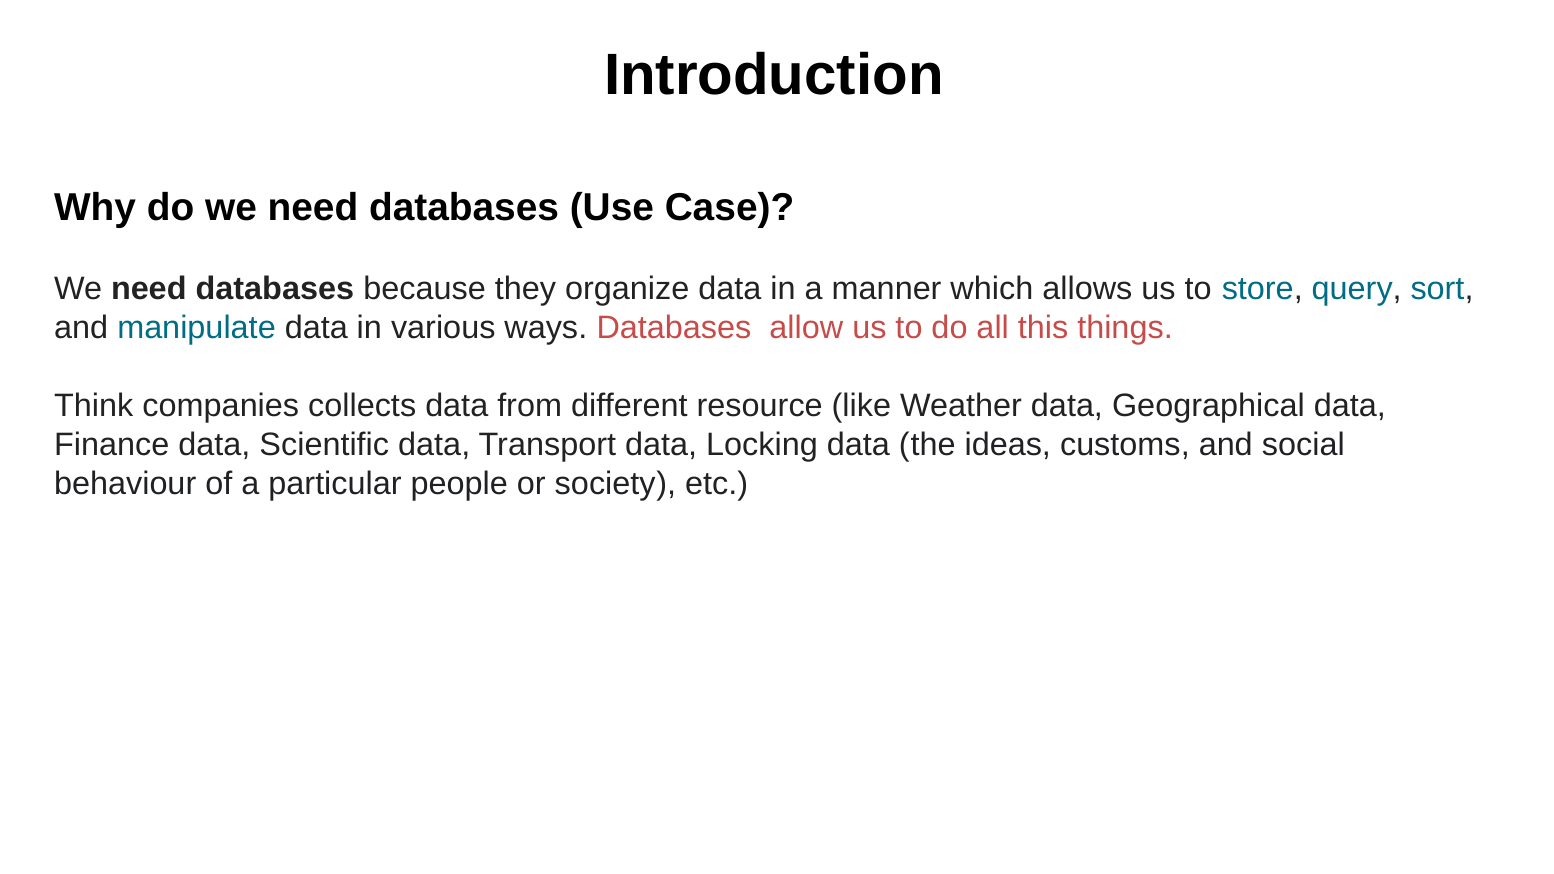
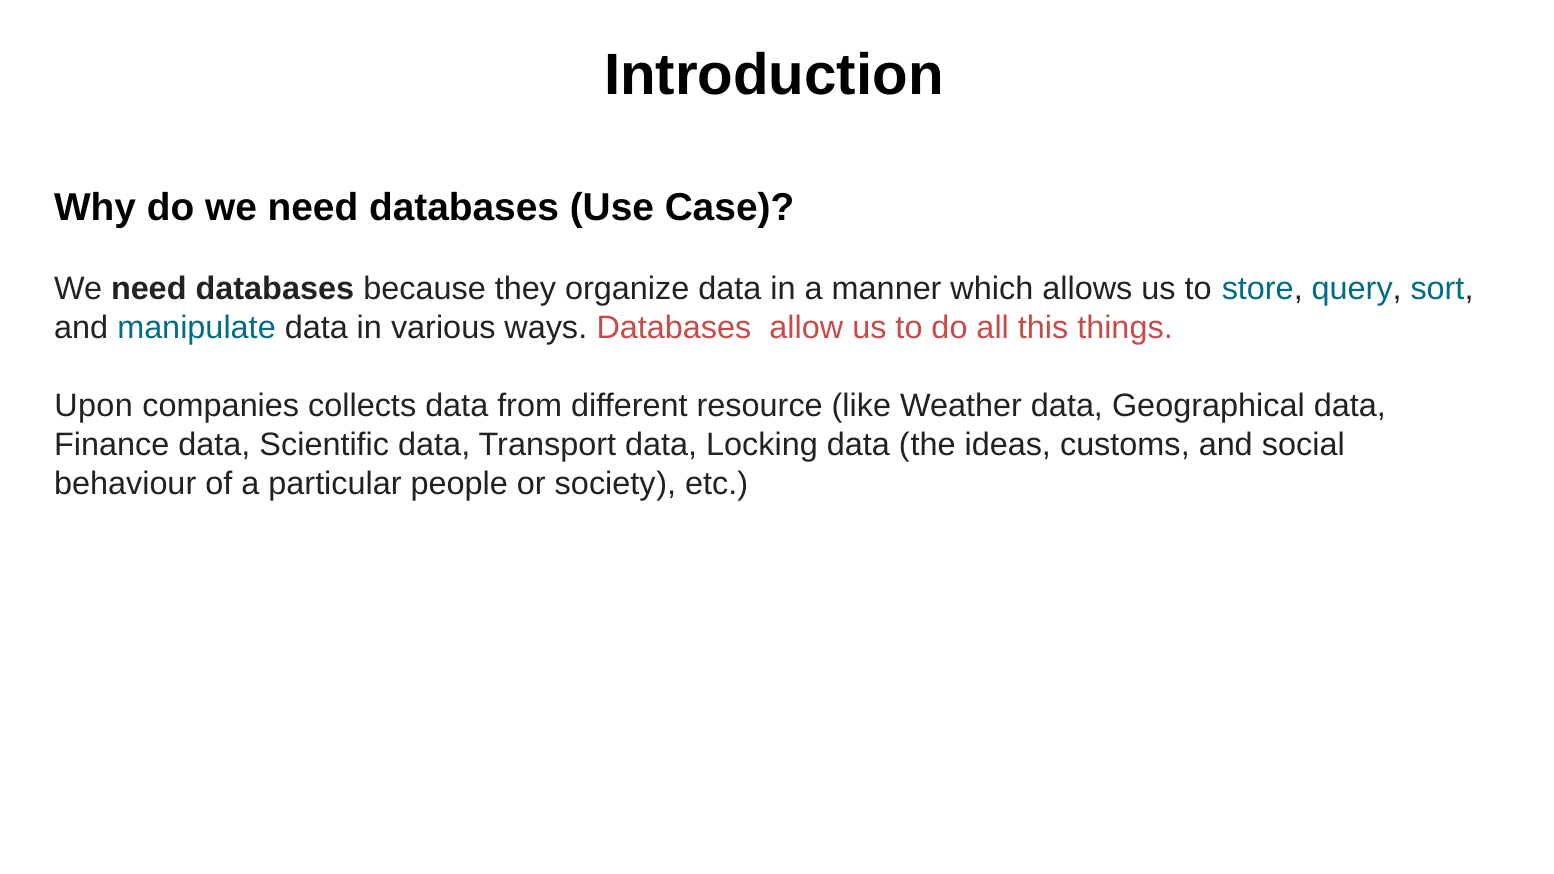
Think: Think -> Upon (94, 406)
